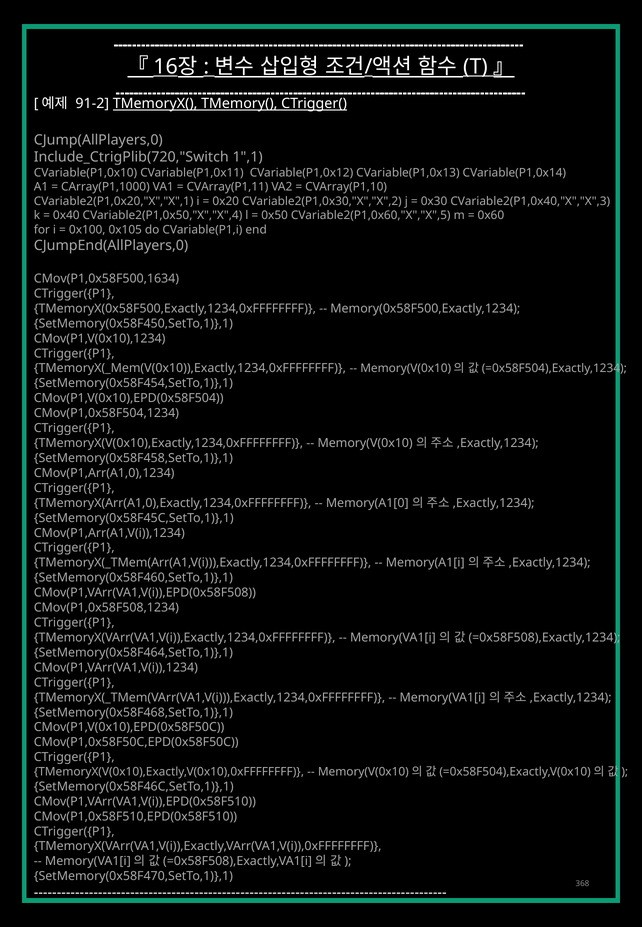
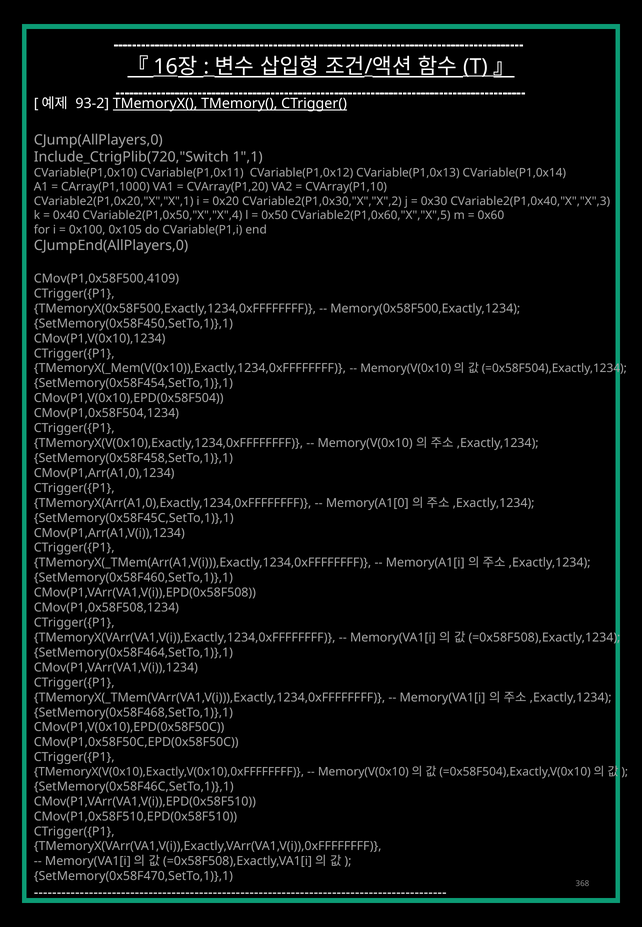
91-2: 91-2 -> 93-2 (92, 103)
CVArray(P1,11: CVArray(P1,11 -> CVArray(P1,20 (228, 187)
CMov(P1,0x58F500,1634: CMov(P1,0x58F500,1634 -> CMov(P1,0x58F500,4109 (106, 279)
